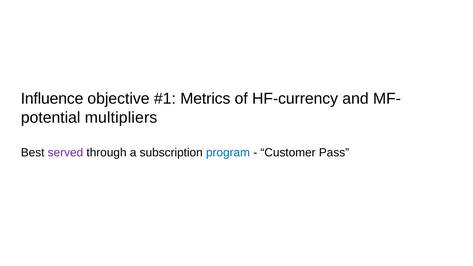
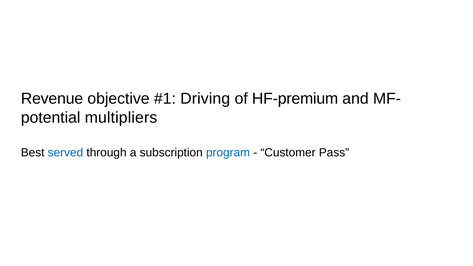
Influence: Influence -> Revenue (52, 99)
Metrics: Metrics -> Driving (205, 99)
HF-currency: HF-currency -> HF-premium (295, 99)
served colour: purple -> blue (65, 153)
